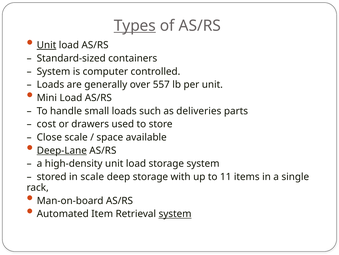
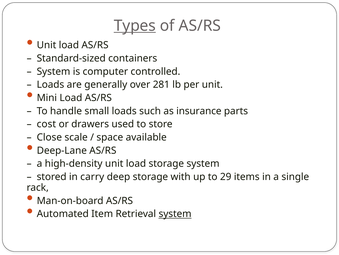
Unit underline: present -> none (47, 45)
557: 557 -> 281 (161, 84)
deliveries: deliveries -> insurance (199, 111)
Deep-Lane underline: present -> none (62, 150)
in scale: scale -> carry (92, 176)
11: 11 -> 29 (226, 176)
